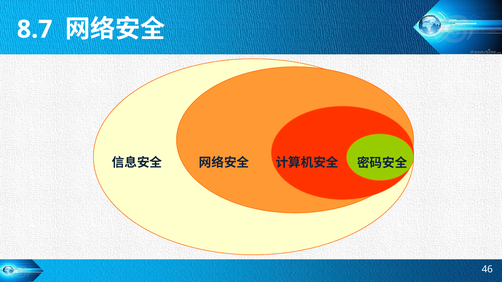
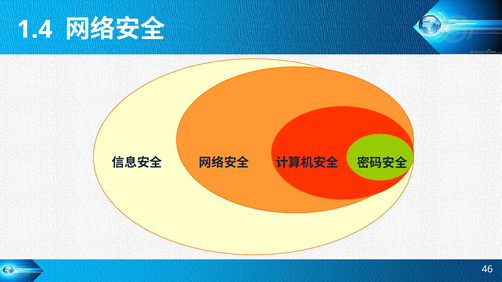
8.7: 8.7 -> 1.4 (35, 29)
